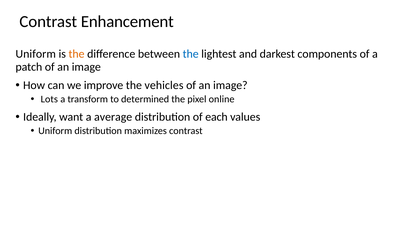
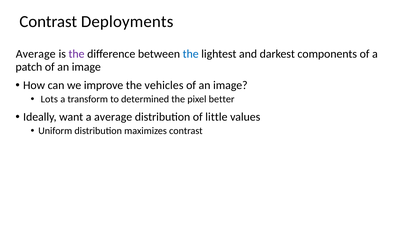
Enhancement: Enhancement -> Deployments (127, 22)
Uniform: Uniform -> Average (36, 54)
the colour: orange -> purple (77, 54)
online: online -> better (222, 99)
each: each -> little (216, 117)
